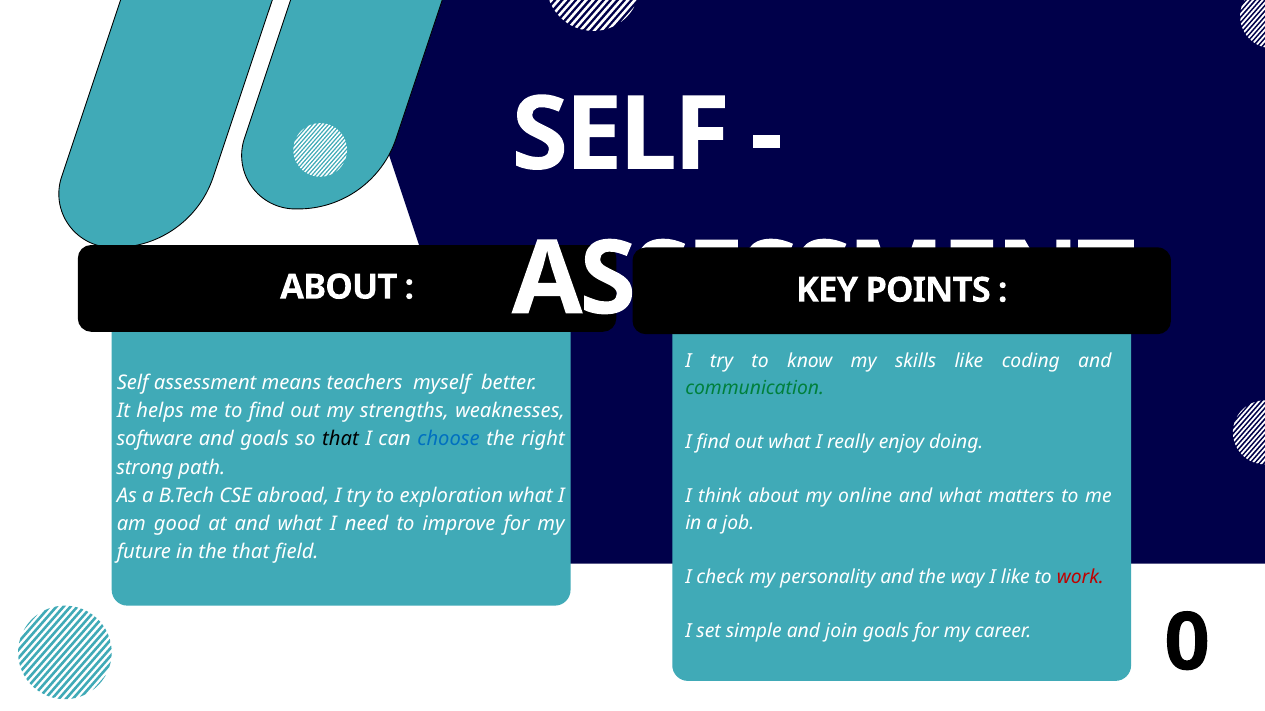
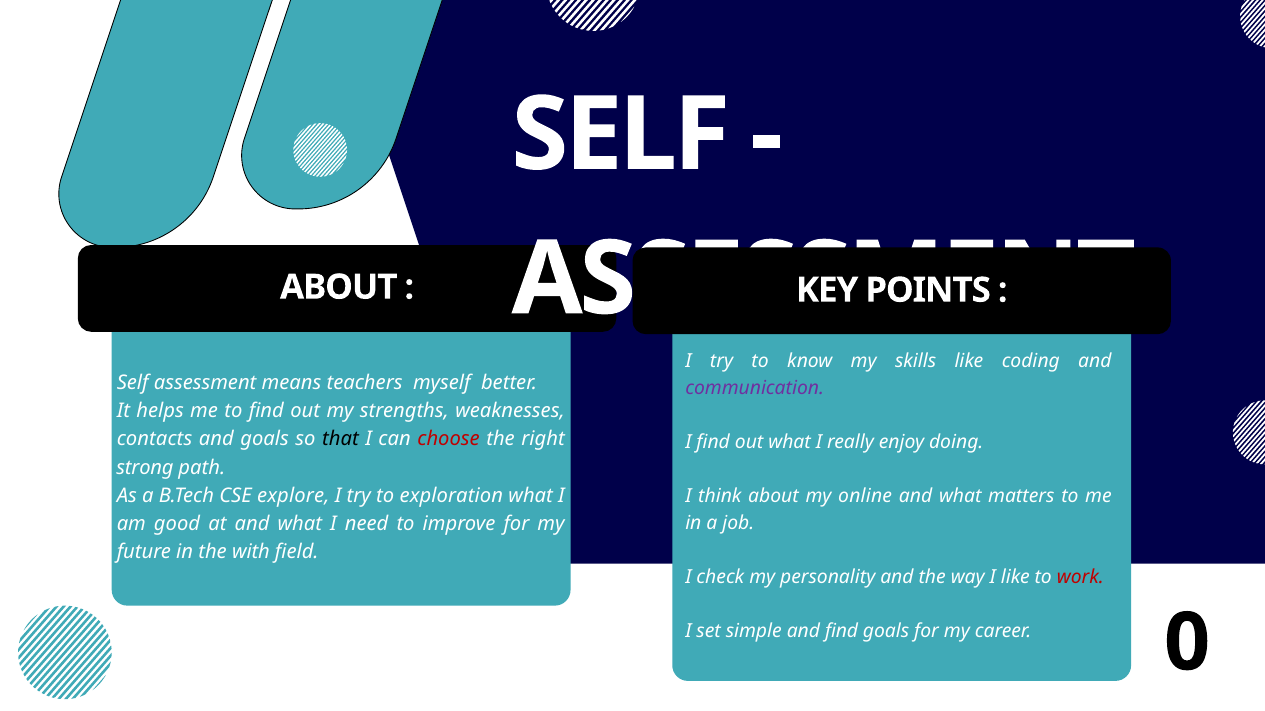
communication colour: green -> purple (755, 388)
software: software -> contacts (155, 439)
choose colour: blue -> red (449, 439)
abroad: abroad -> explore (293, 496)
the that: that -> with (251, 553)
and join: join -> find (842, 632)
